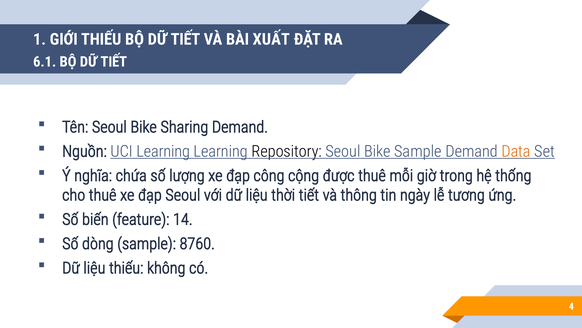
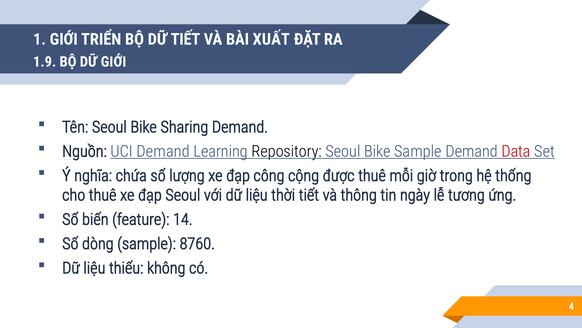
GIỚI THIẾU: THIẾU -> TRIỂN (101, 39)
6.1: 6.1 -> 1.9 (45, 62)
TIẾT: TIẾT -> GIỚI (114, 62)
UCI Learning: Learning -> Demand (163, 151)
Data colour: orange -> red (516, 151)
